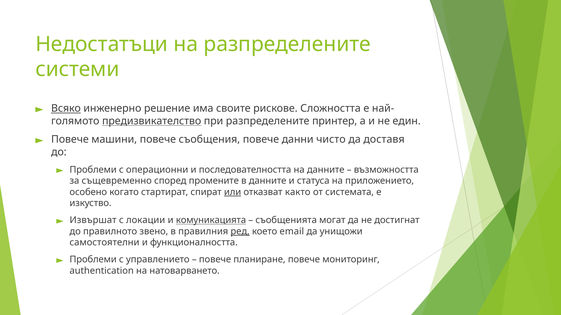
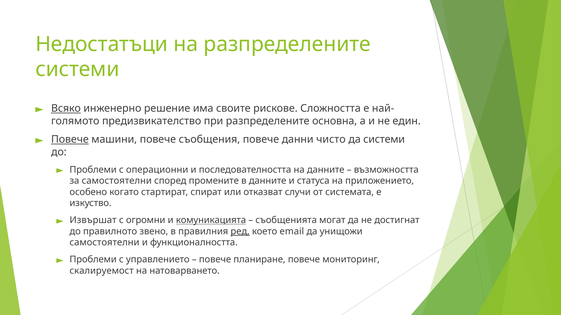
предизвикателство underline: present -> none (152, 121)
принтер: принтер -> основна (335, 121)
Повече underline: none -> present (70, 140)
да доставя: доставя -> системи (384, 140)
за същевременно: същевременно -> самостоятелни (117, 181)
или underline: present -> none (233, 192)
както: както -> случи (298, 192)
локации: локации -> огромни (146, 221)
authentication: authentication -> скалируемост (102, 271)
